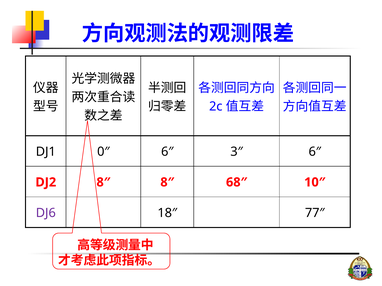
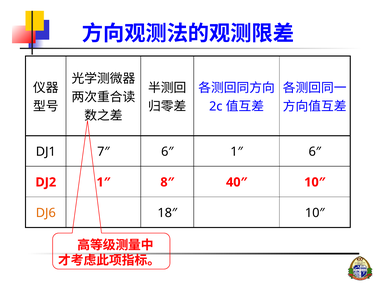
0″: 0″ -> 7″ (103, 152)
6″ 3″: 3″ -> 1″ (237, 152)
DJ2 8″: 8″ -> 1″ (103, 183)
68″: 68″ -> 40″ (237, 183)
DJ6 colour: purple -> orange (46, 213)
18″ 77″: 77″ -> 10″ (315, 213)
